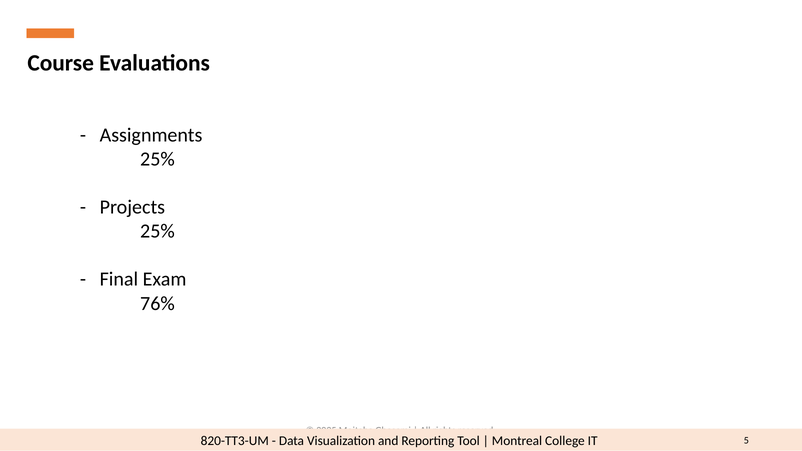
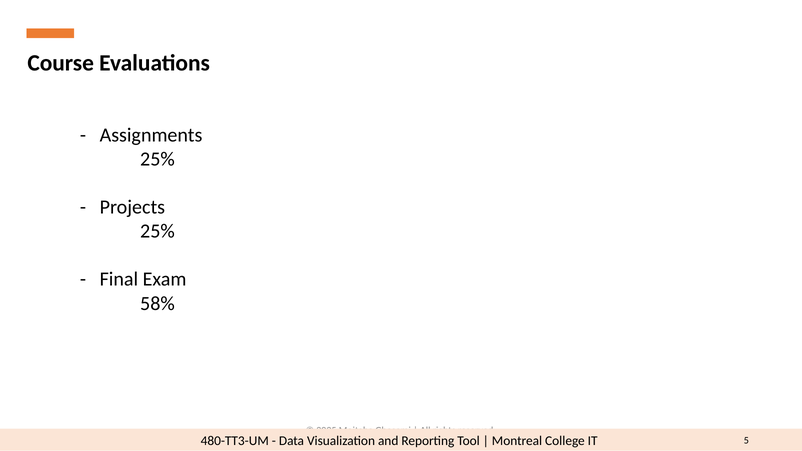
76%: 76% -> 58% (157, 303)
820-TT3-UM: 820-TT3-UM -> 480-TT3-UM (235, 441)
